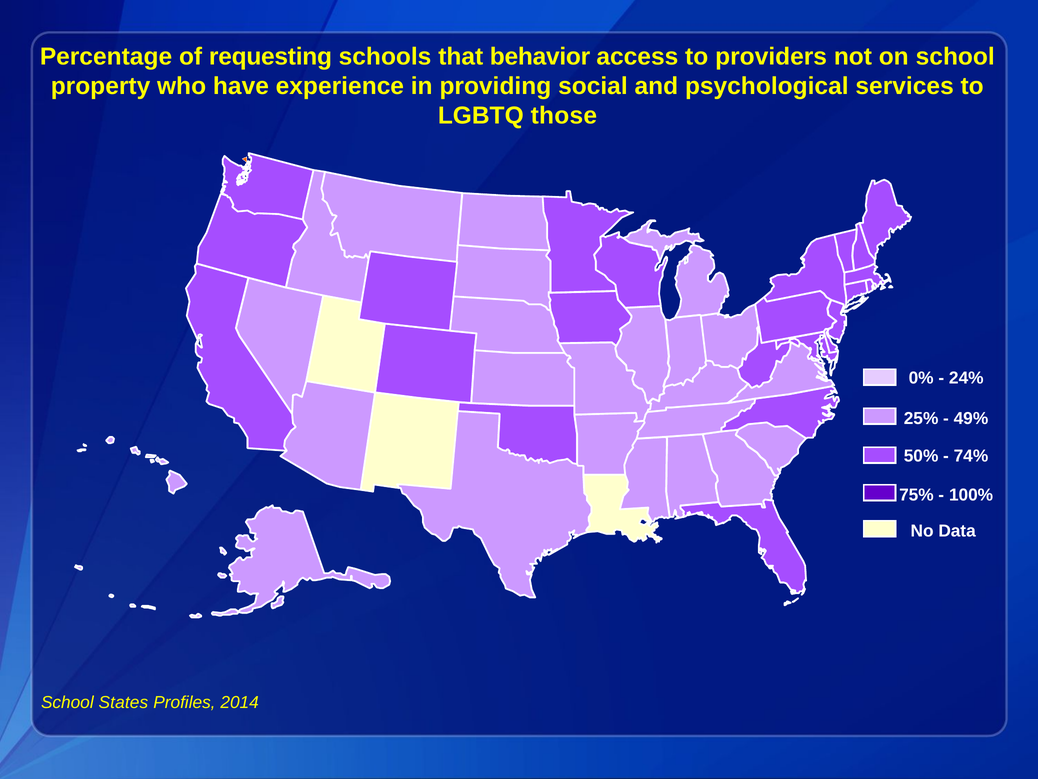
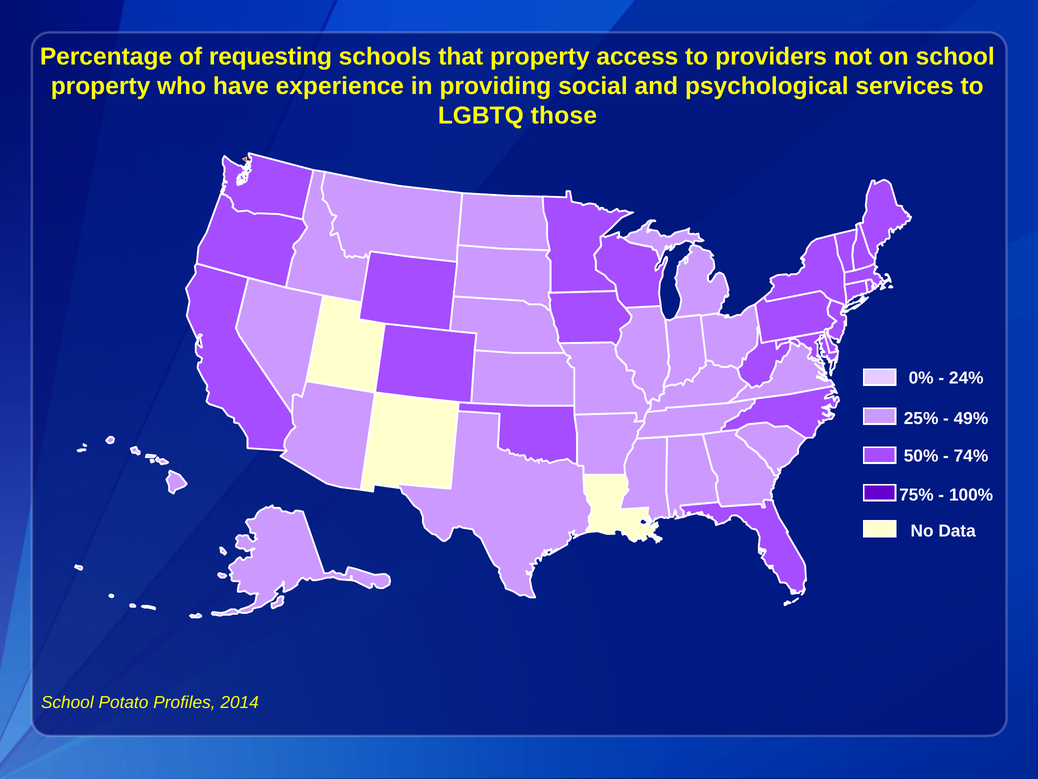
that behavior: behavior -> property (540, 57)
States: States -> Potato (123, 702)
